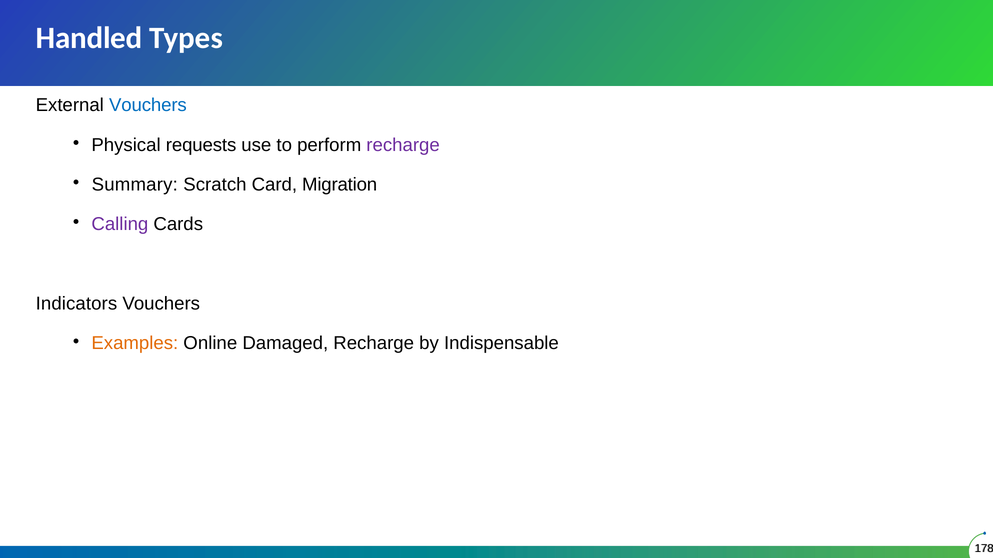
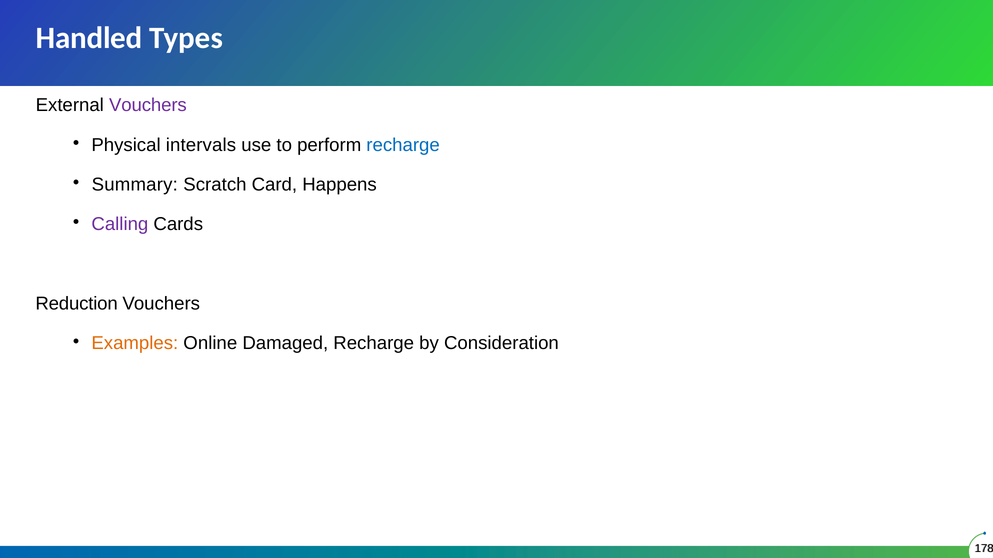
Vouchers colour: blue -> purple (148, 105)
requests: requests -> intervals (201, 145)
recharge colour: purple -> blue (403, 145)
Migration: Migration -> Happens (340, 185)
Indicators: Indicators -> Reduction (77, 304)
Indispensable: Indispensable -> Consideration (501, 344)
